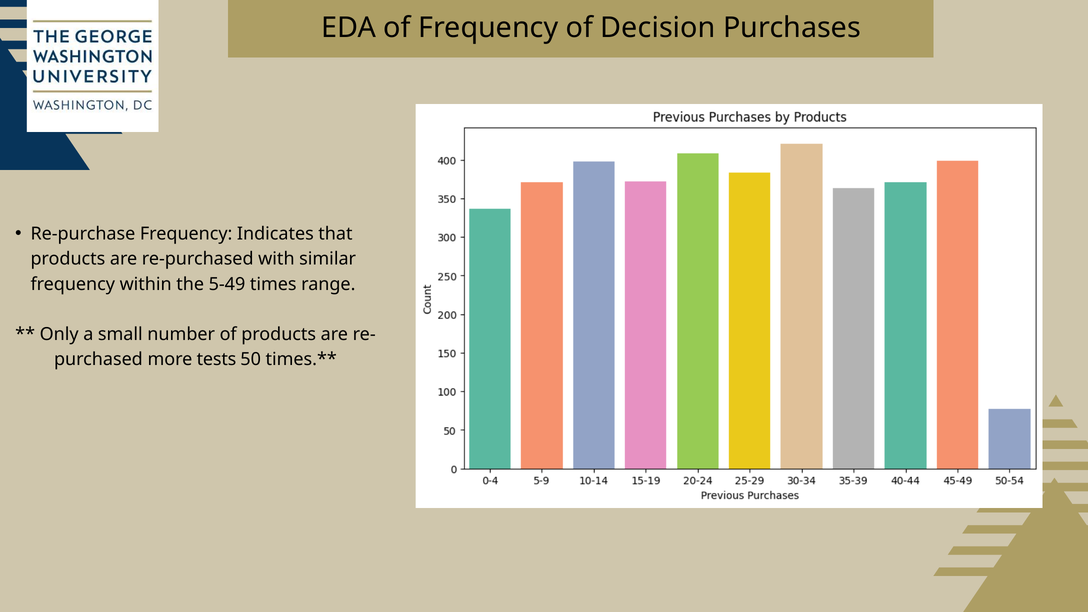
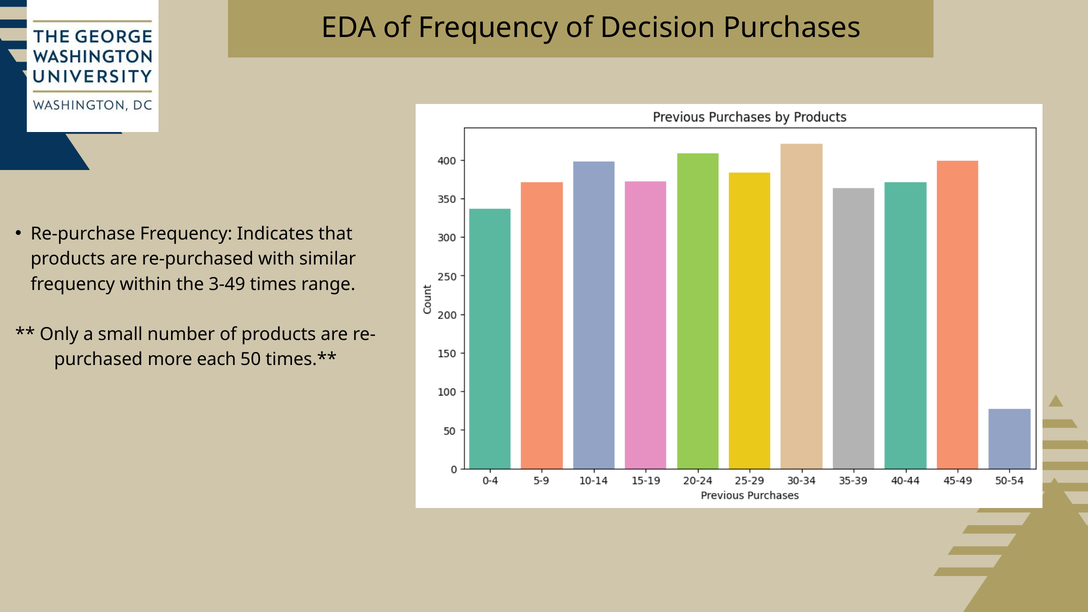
5-49: 5-49 -> 3-49 (227, 284)
tests: tests -> each (216, 359)
